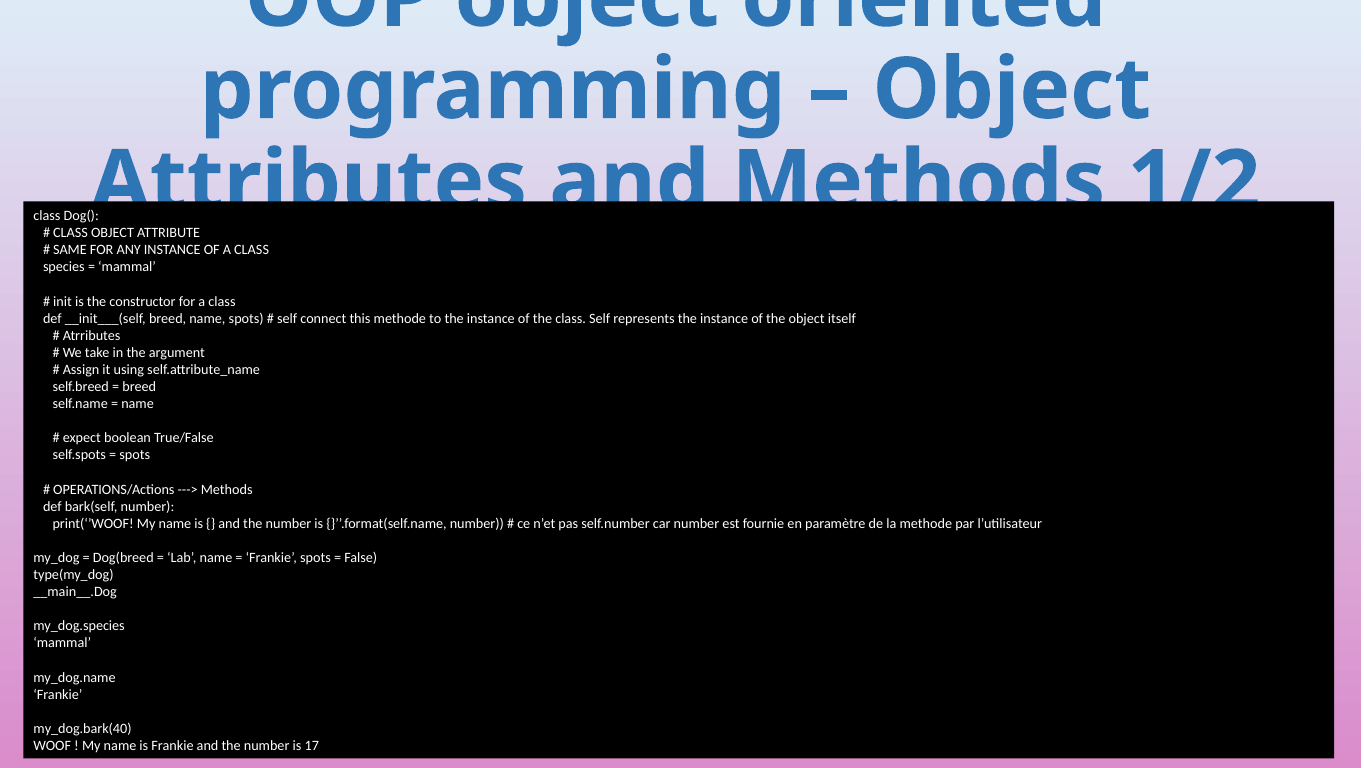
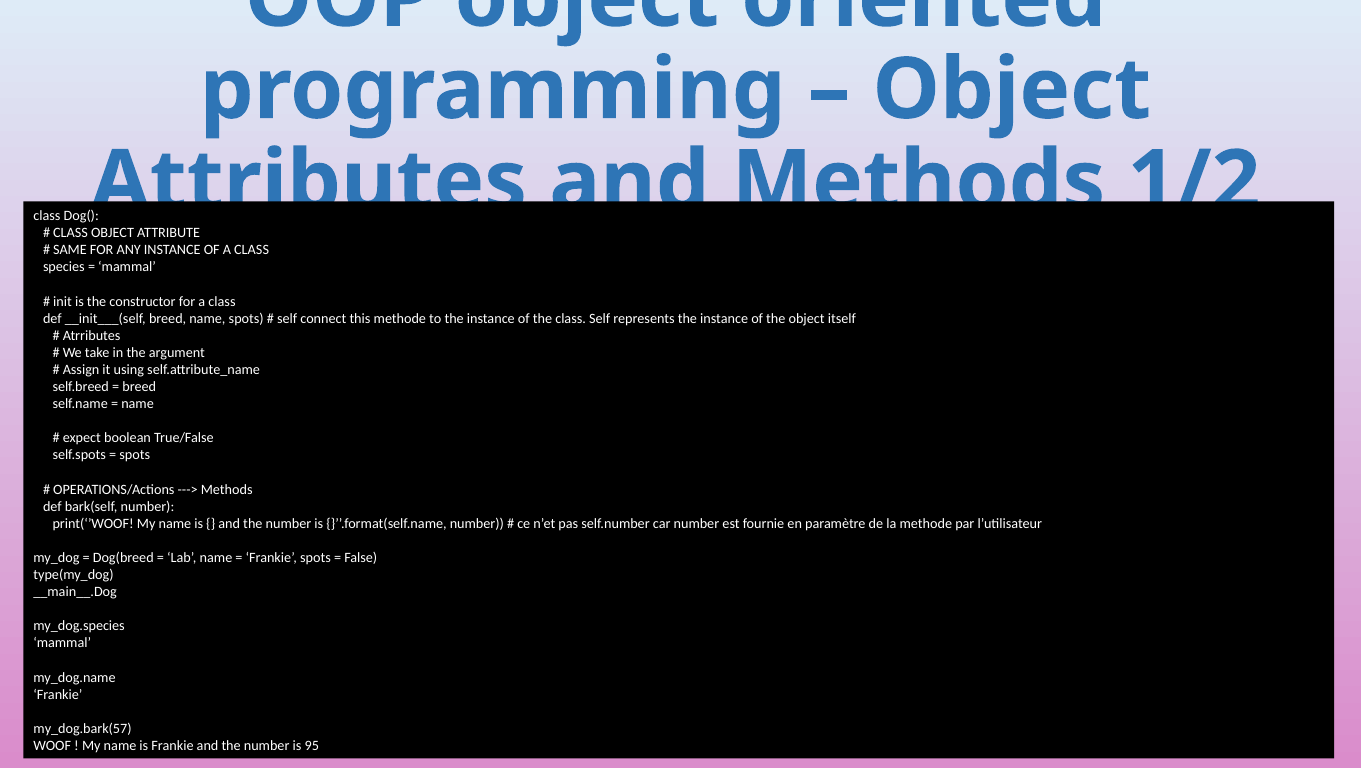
my_dog.bark(40: my_dog.bark(40 -> my_dog.bark(57 (83, 728)
17: 17 -> 95 (312, 745)
